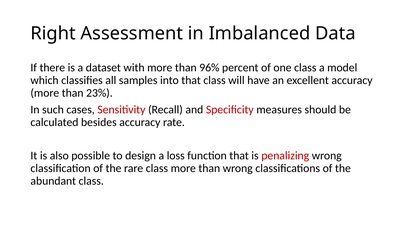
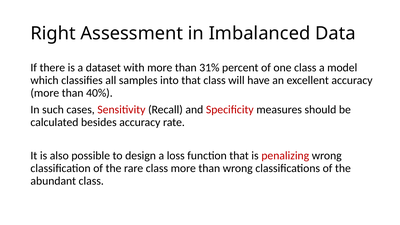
96%: 96% -> 31% (209, 68)
23%: 23% -> 40% (99, 93)
